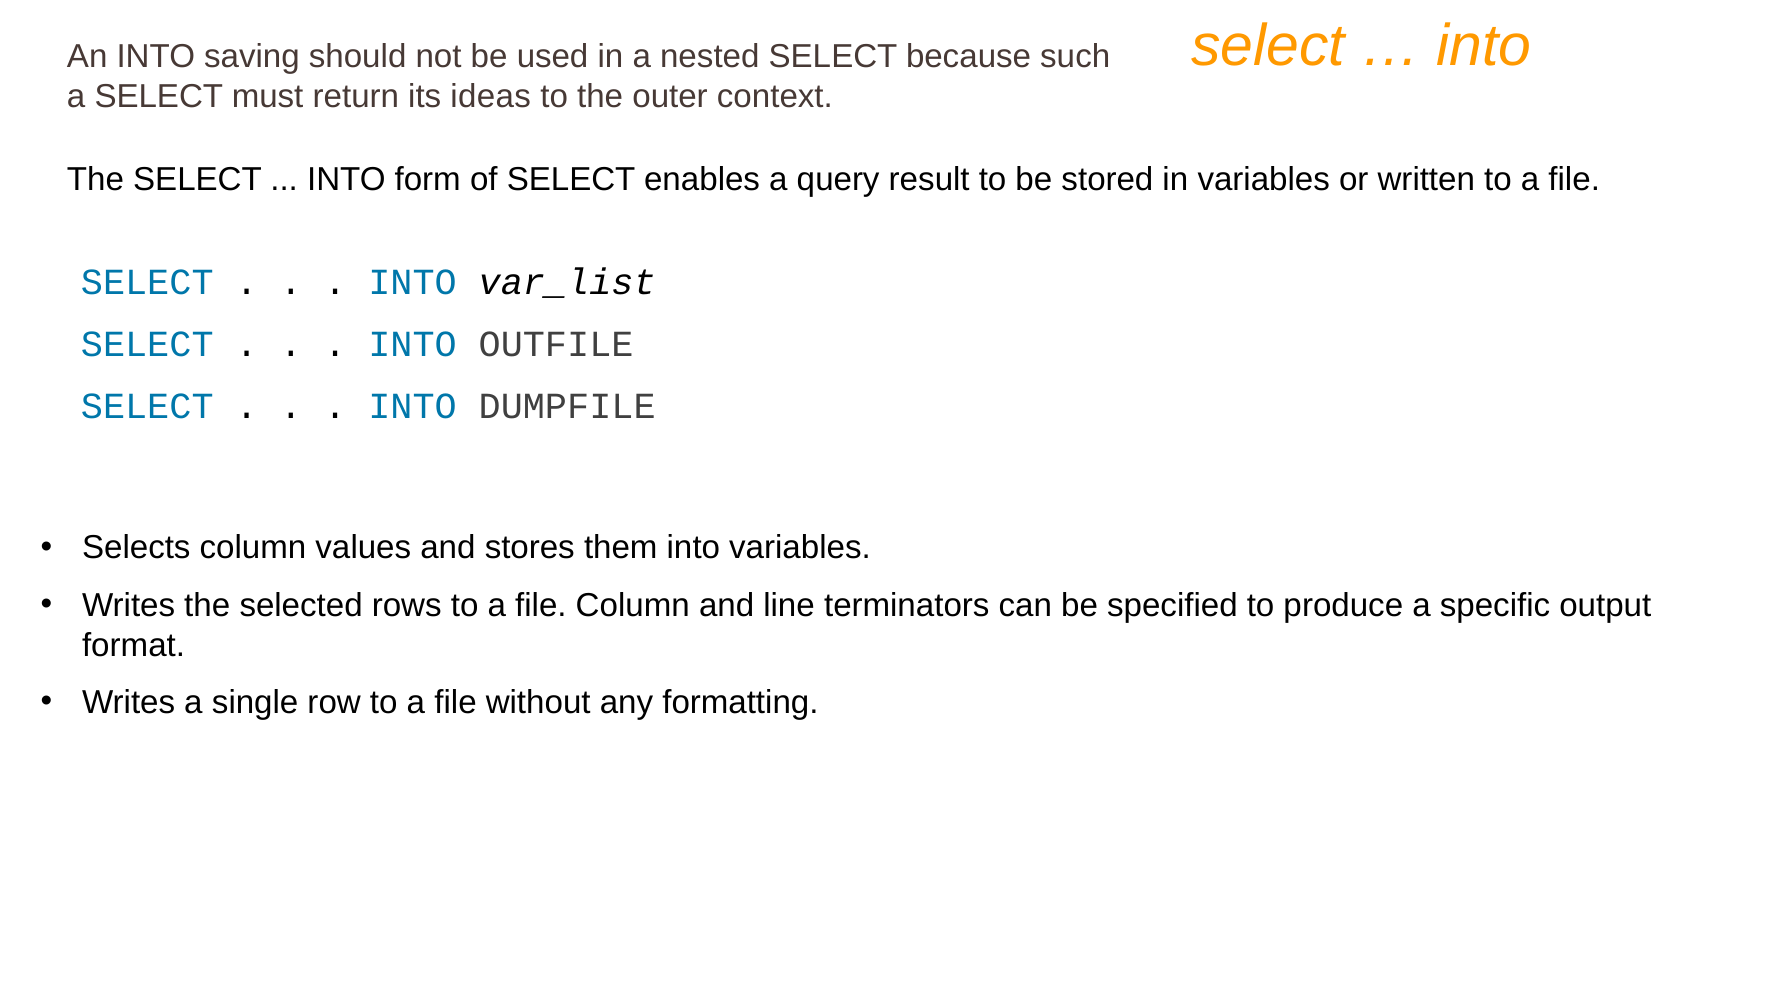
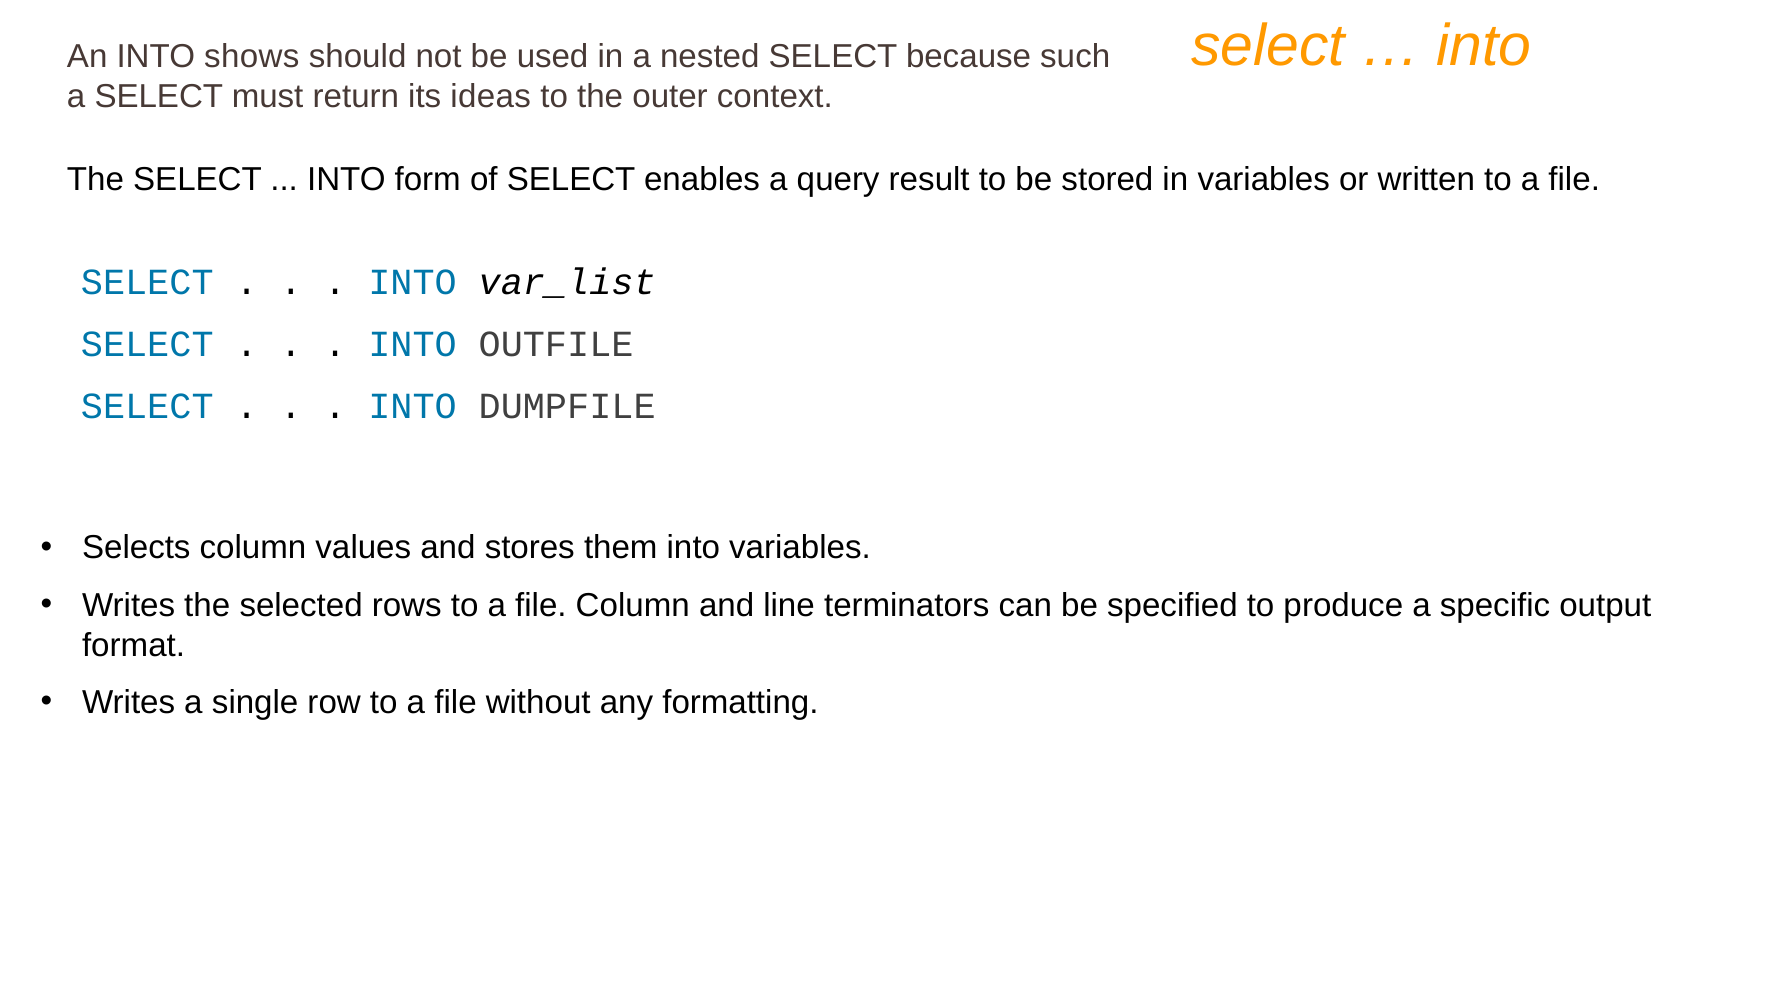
saving: saving -> shows (252, 56)
